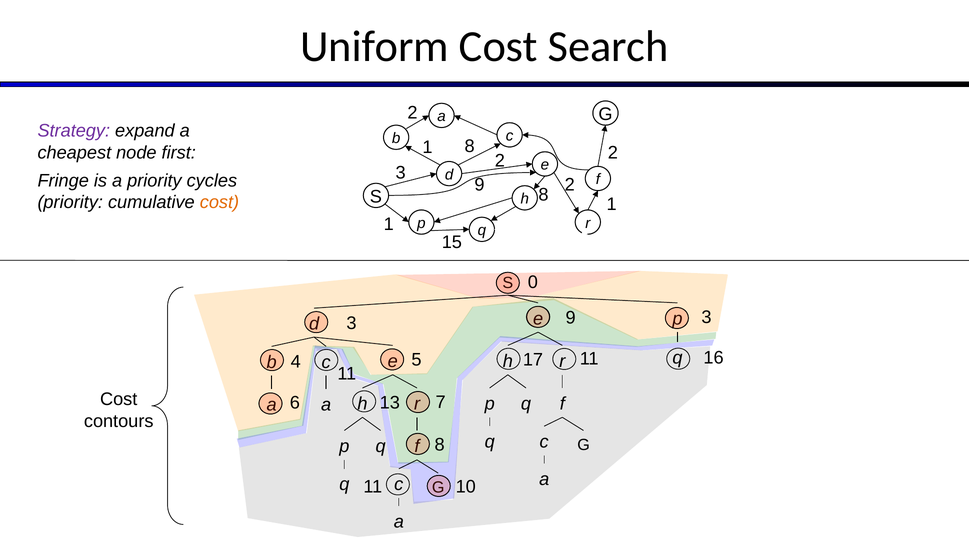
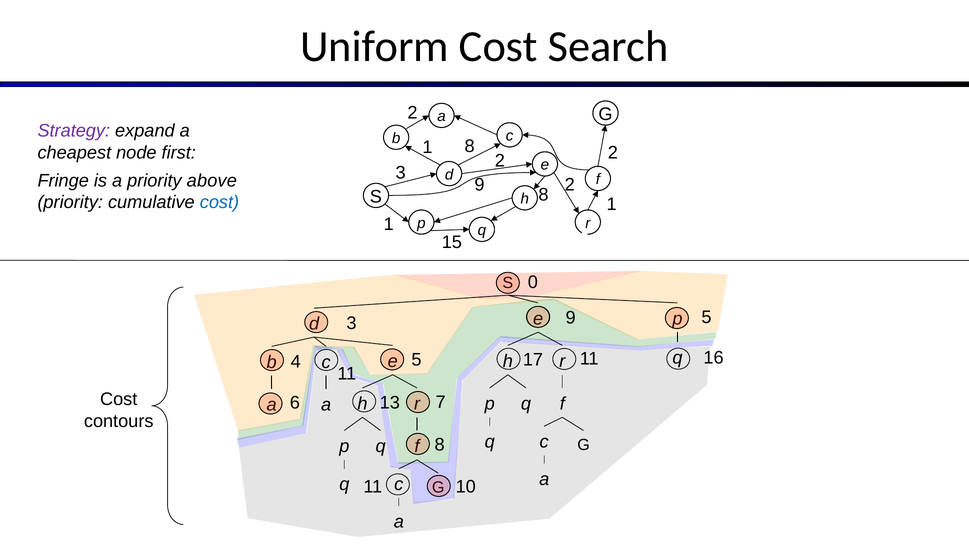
cycles: cycles -> above (212, 181)
cost colour: orange -> blue (219, 202)
9 3: 3 -> 5 (707, 317)
